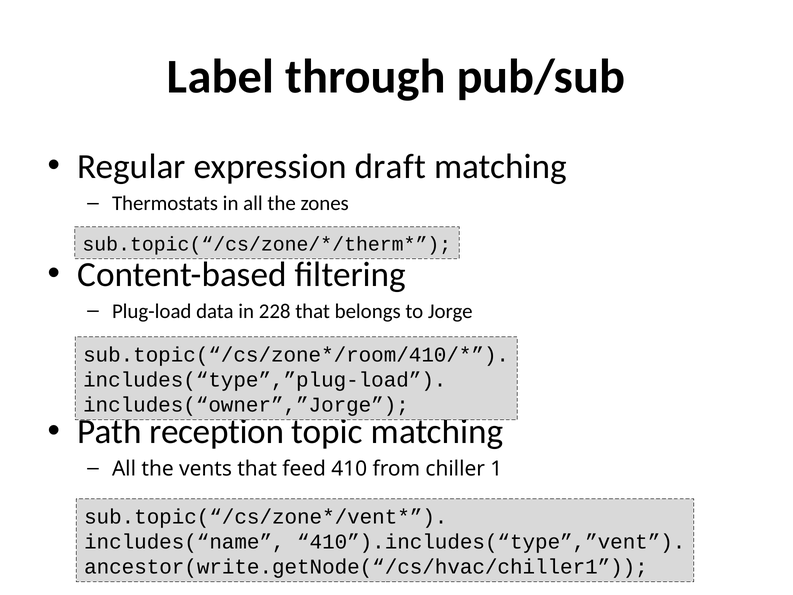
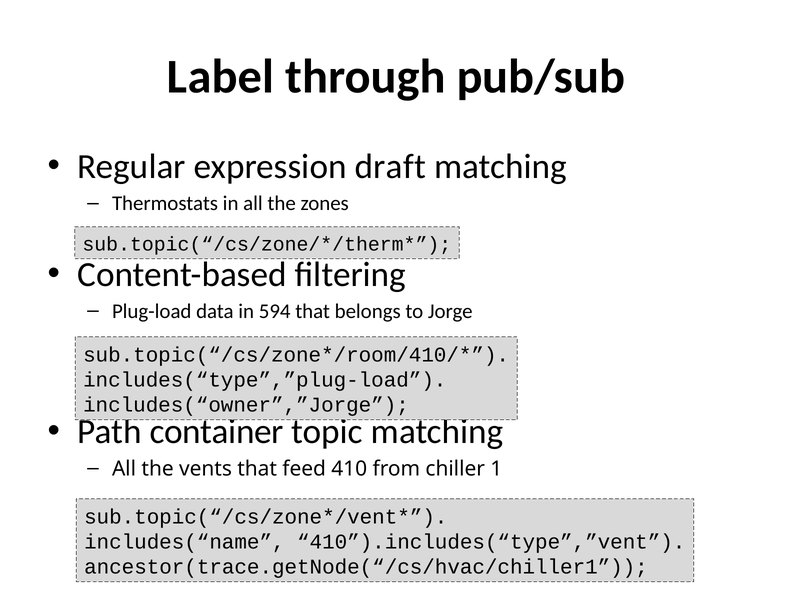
228: 228 -> 594 (275, 311)
reception: reception -> container (217, 432)
ancestor(write.getNode(“/cs/hvac/chiller1: ancestor(write.getNode(“/cs/hvac/chiller1 -> ancestor(trace.getNode(“/cs/hvac/chiller1 (366, 567)
